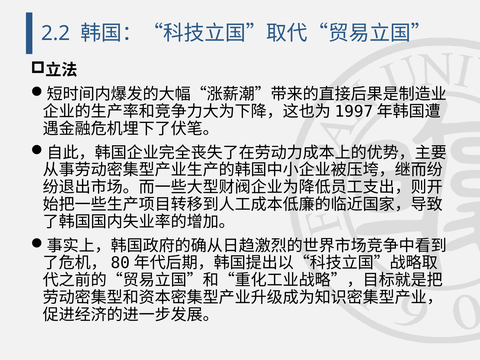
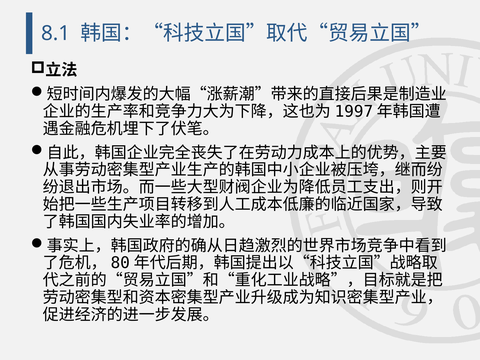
2.2: 2.2 -> 8.1 (56, 33)
